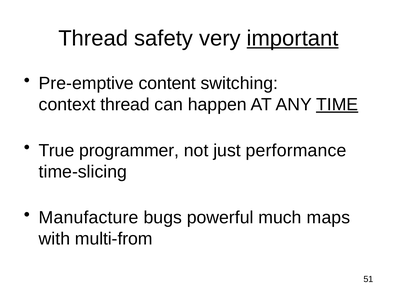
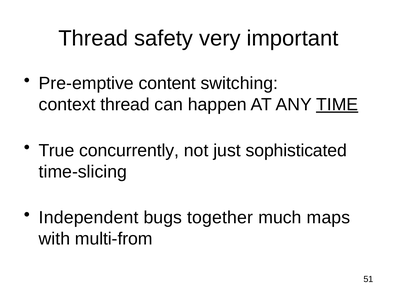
important underline: present -> none (293, 38)
programmer: programmer -> concurrently (129, 150)
performance: performance -> sophisticated (296, 150)
Manufacture: Manufacture -> Independent (89, 217)
powerful: powerful -> together (220, 217)
